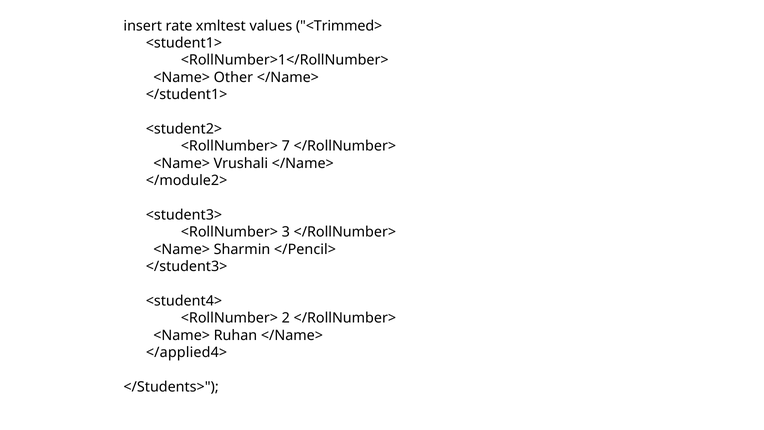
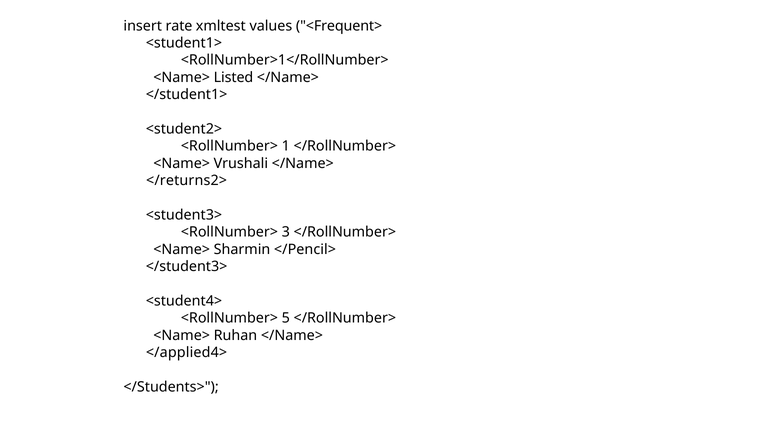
<Trimmed>: <Trimmed> -> <Frequent> (339, 26)
Other: Other -> Listed (234, 77)
7: 7 -> 1 (286, 146)
</module2>: </module2> -> </returns2> (187, 181)
2: 2 -> 5 (286, 318)
